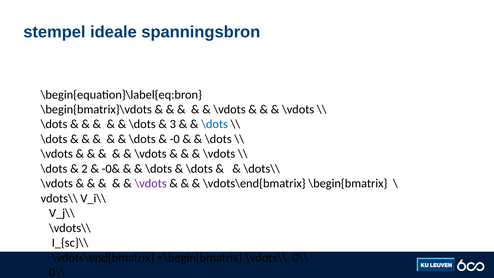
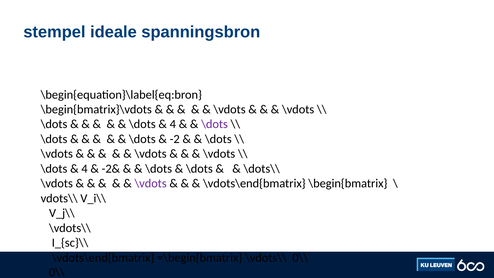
3: 3 -> 4 (173, 124)
\dots colour: blue -> purple (215, 124)
-0: -0 -> -2 (175, 139)
2: 2 -> 4 (84, 169)
-0&: -0& -> -2& (111, 169)
